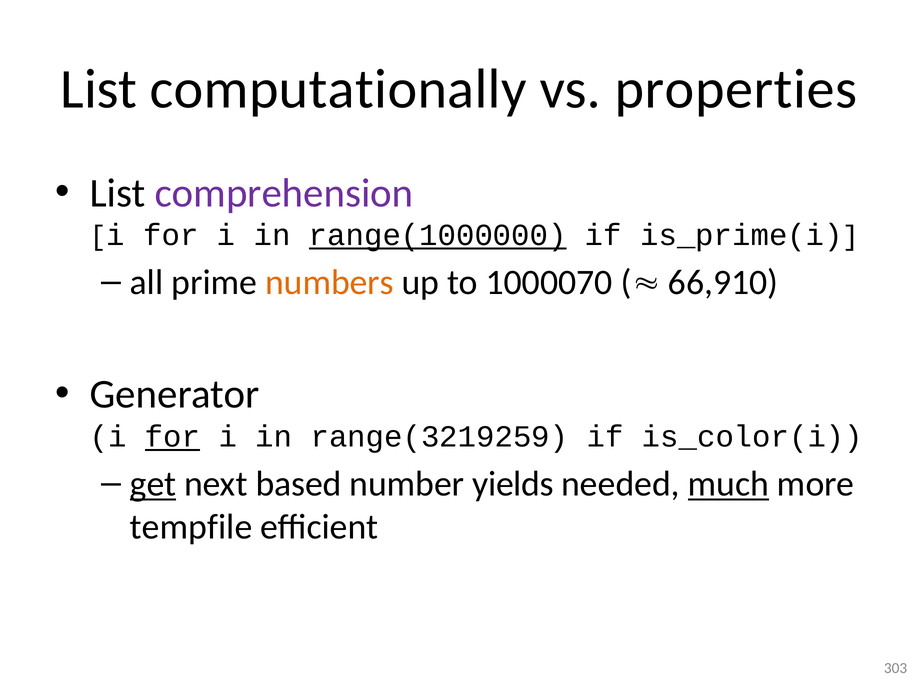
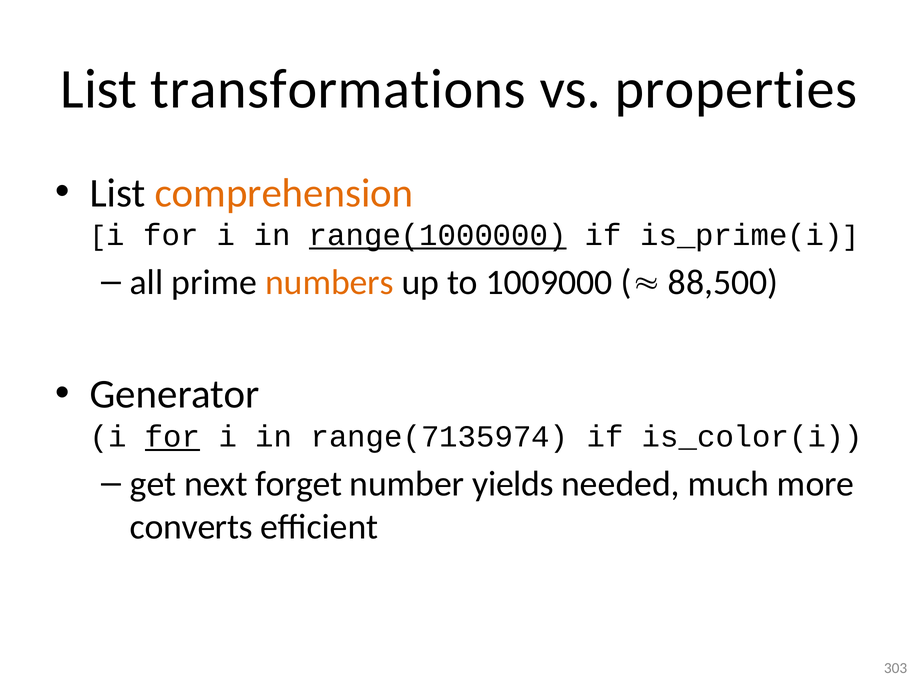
computationally: computationally -> transformations (338, 89)
comprehension colour: purple -> orange (284, 193)
1000070: 1000070 -> 1009000 (549, 283)
66,910: 66,910 -> 88,500 (723, 283)
range(3219259: range(3219259 -> range(7135974 (439, 437)
get underline: present -> none (153, 484)
based: based -> forget (299, 484)
much underline: present -> none (728, 484)
tempfile: tempfile -> converts (191, 527)
